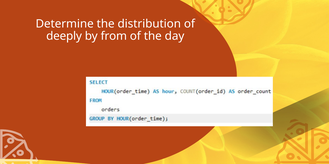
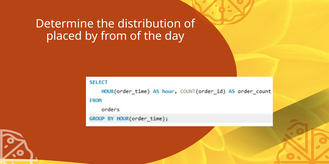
deeply: deeply -> placed (64, 36)
